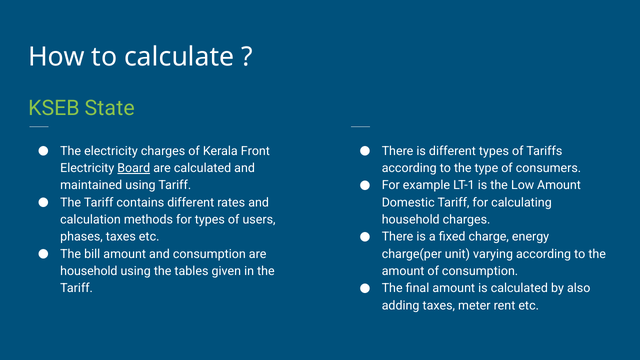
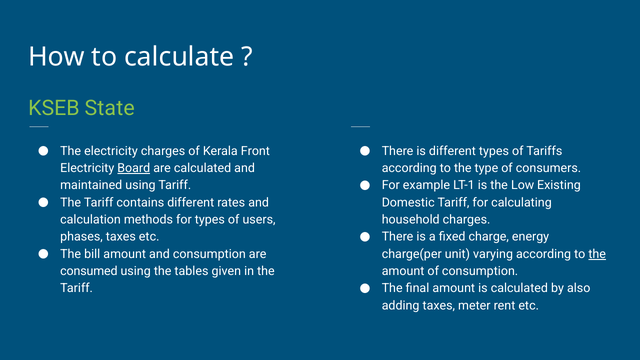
Low Amount: Amount -> Existing (559, 185)
the underline: none -> present (597, 254)
household: household -> consumed (89, 271)
